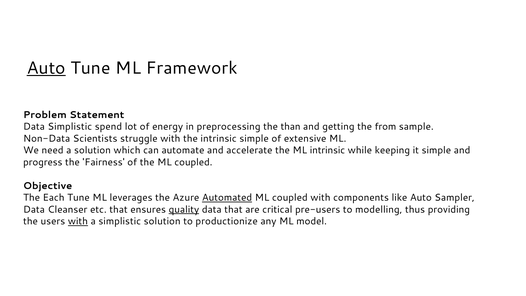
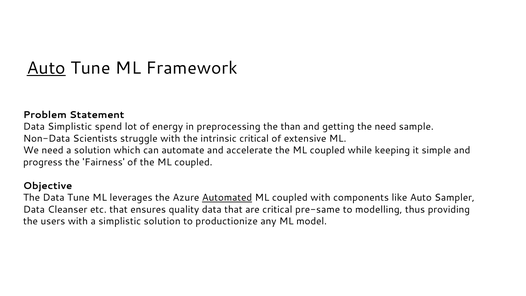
the from: from -> need (385, 127)
intrinsic simple: simple -> critical (254, 138)
accelerate the ML intrinsic: intrinsic -> coupled (327, 150)
The Each: Each -> Data (54, 198)
quality underline: present -> none (184, 209)
pre-users: pre-users -> pre-same (318, 209)
with underline: present -> none (78, 221)
